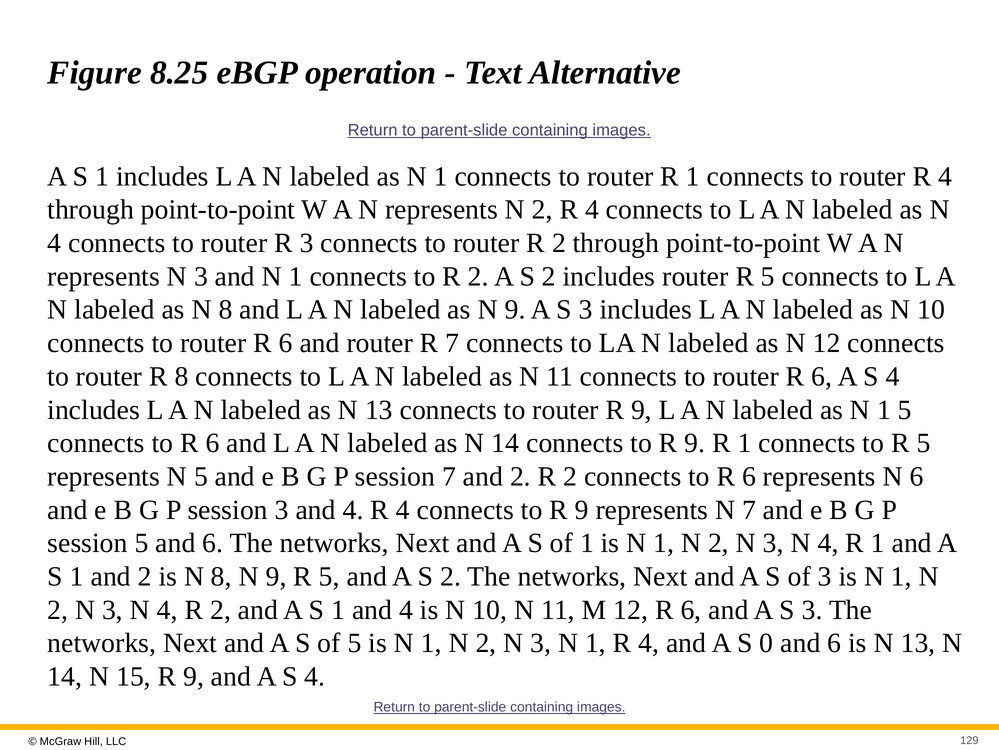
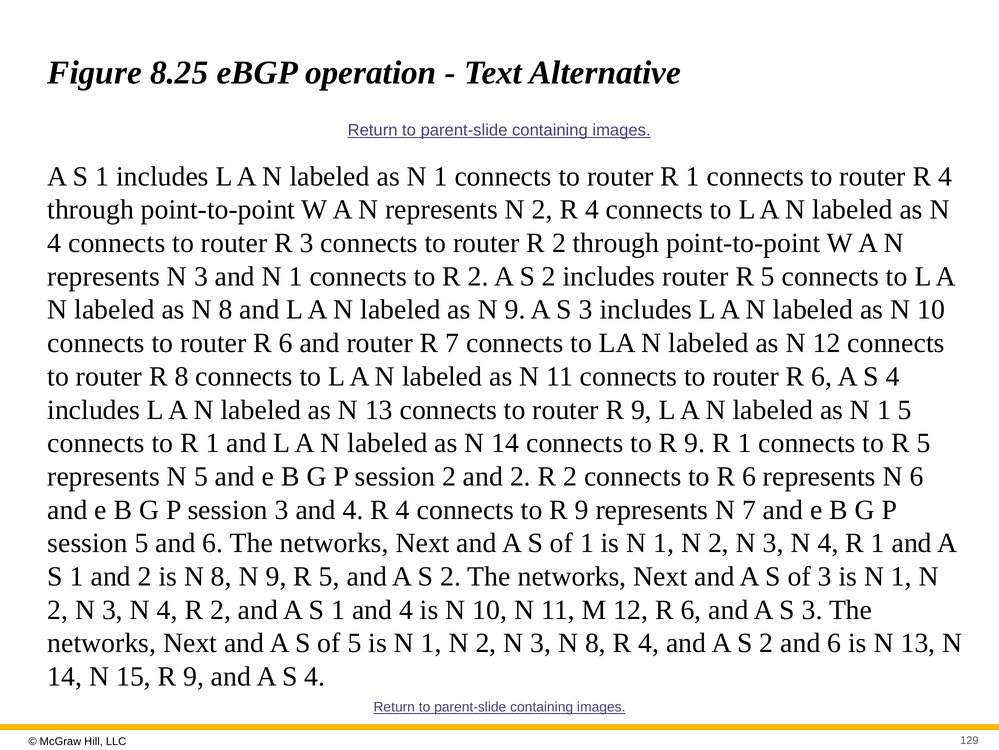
6: 6 -> 1 (212, 443)
session 7: 7 -> 2 (449, 476)
3 N 1: 1 -> 8 (596, 643)
0: 0 -> 2 (766, 643)
